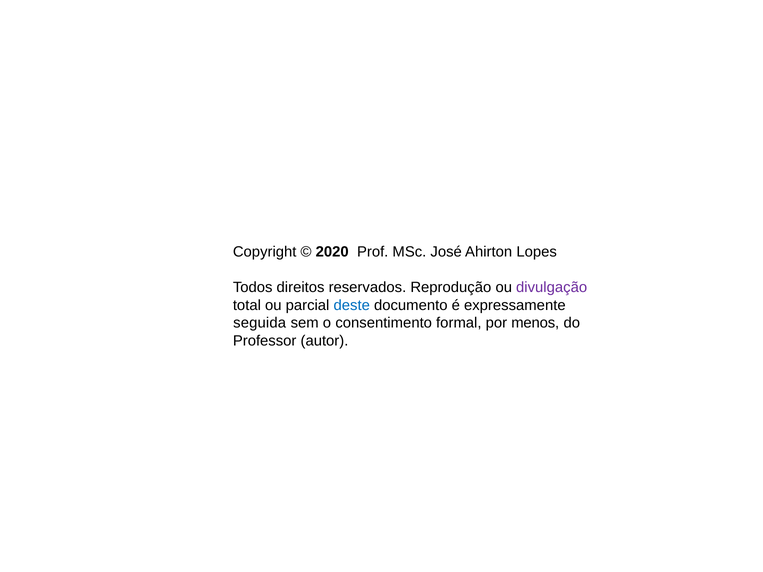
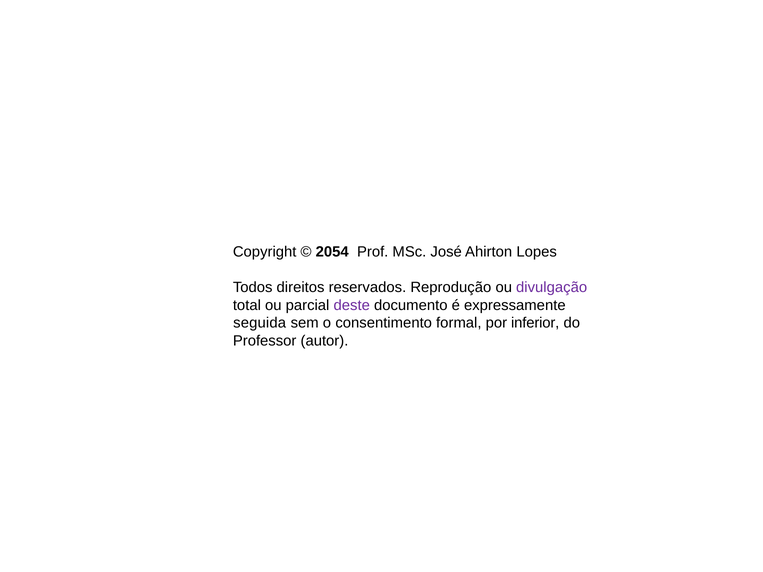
2020: 2020 -> 2054 (332, 252)
deste colour: blue -> purple (352, 305)
menos: menos -> inferior (535, 323)
